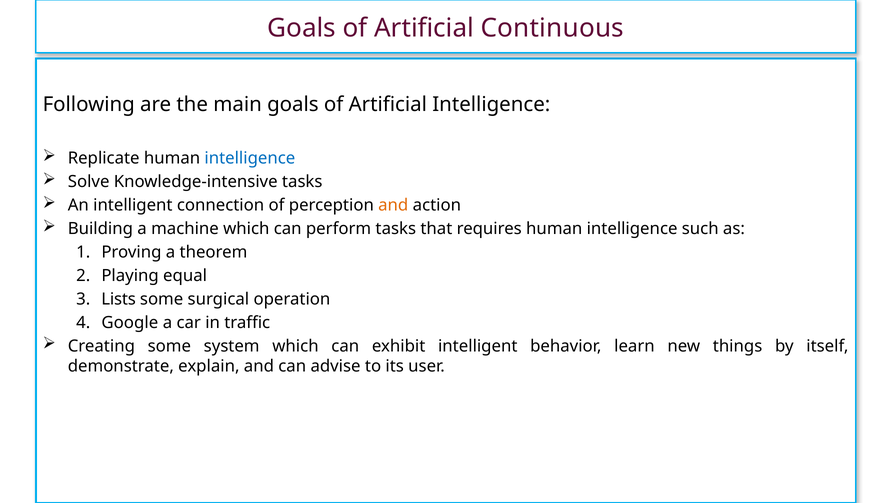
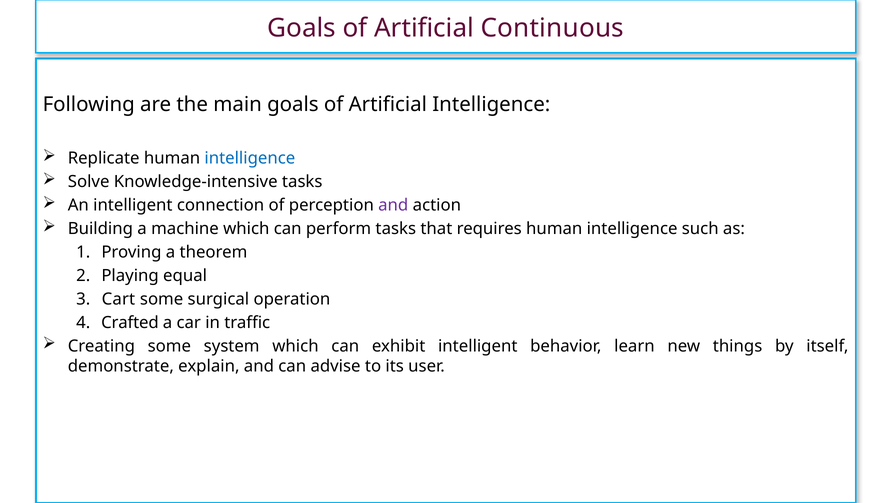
and colour: orange -> purple (393, 206)
Lists: Lists -> Cart (118, 300)
Google: Google -> Crafted (130, 323)
